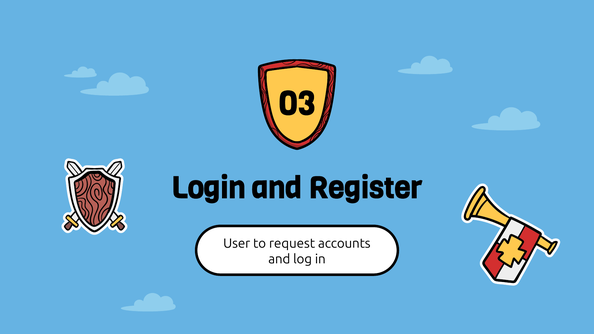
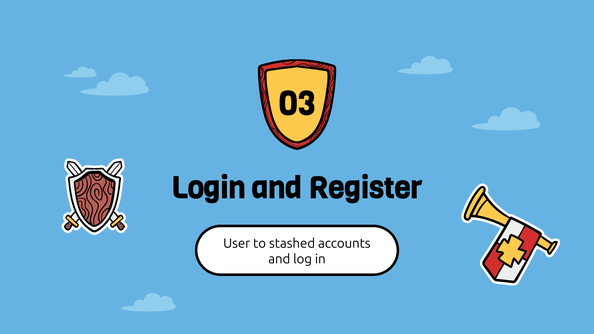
request: request -> stashed (292, 243)
